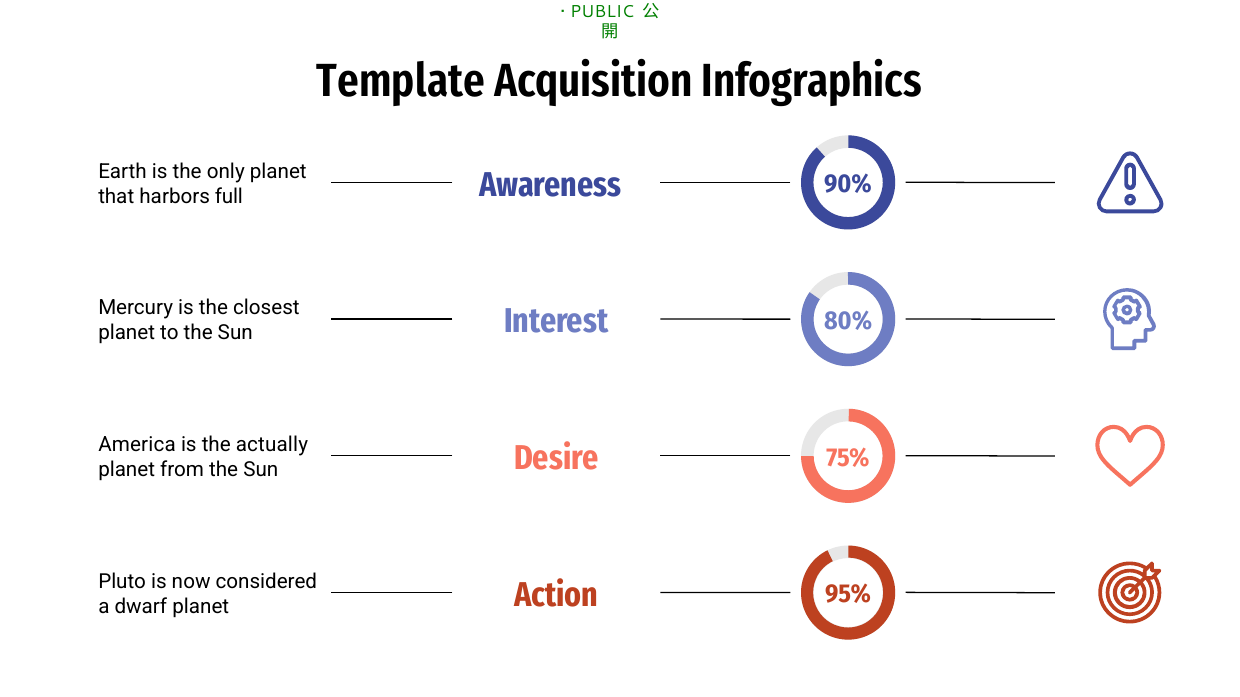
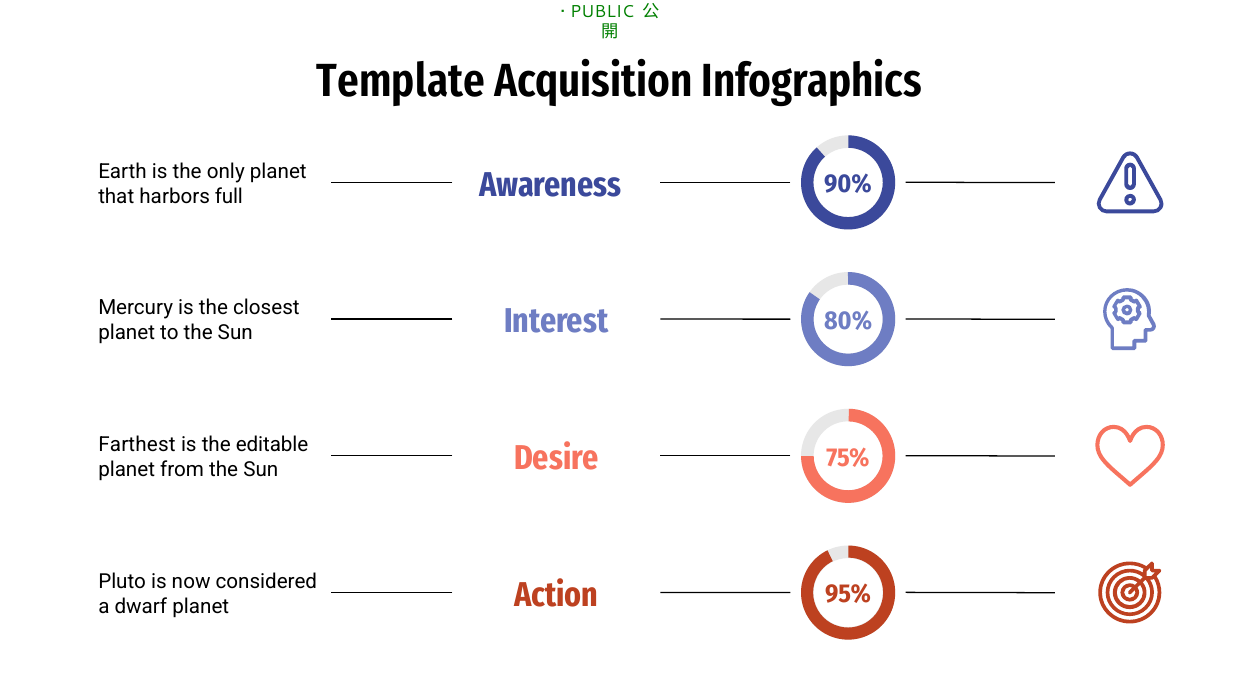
America: America -> Farthest (137, 445)
actually: actually -> editable (272, 445)
